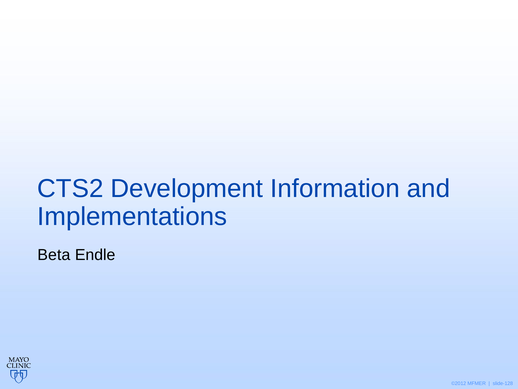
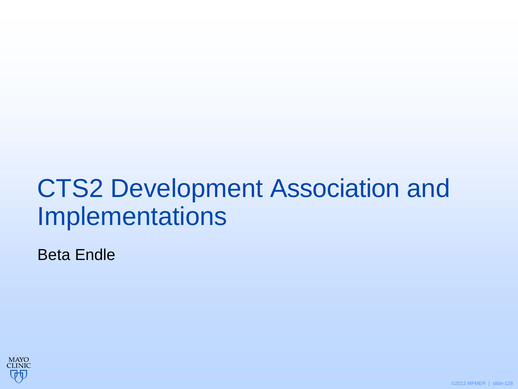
Information: Information -> Association (335, 188)
